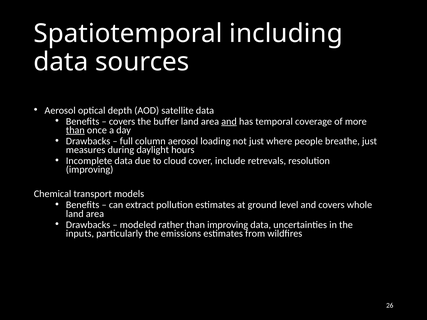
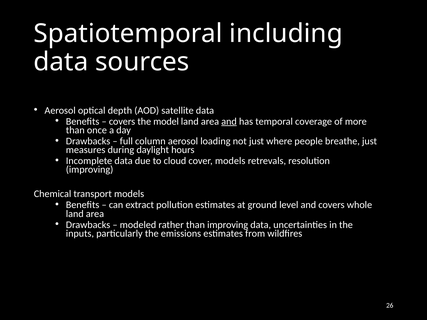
buffer: buffer -> model (166, 122)
than underline: present -> none (75, 130)
cover include: include -> models (230, 161)
